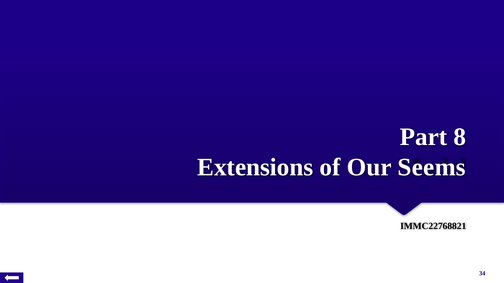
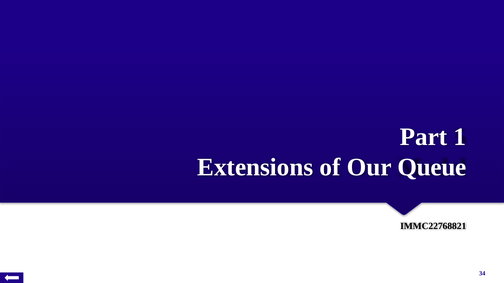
8: 8 -> 1 (460, 137)
Seems: Seems -> Queue (432, 167)
